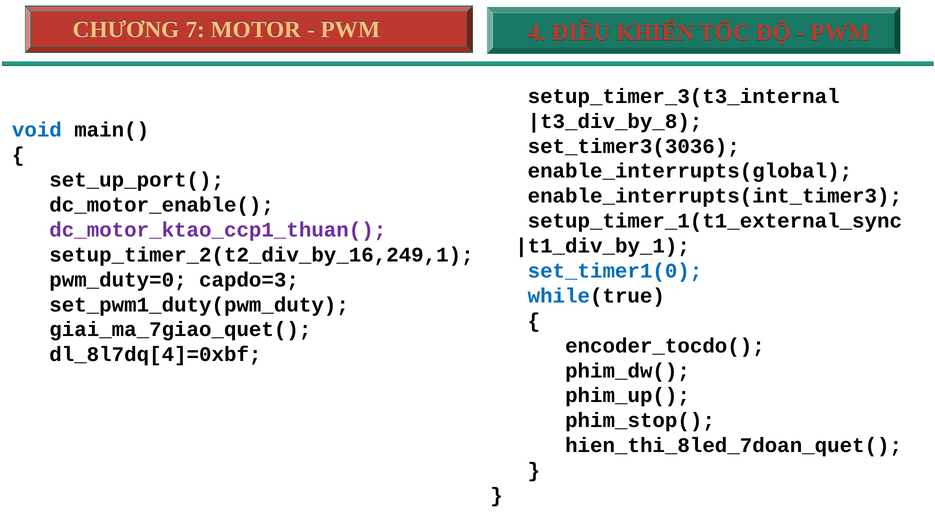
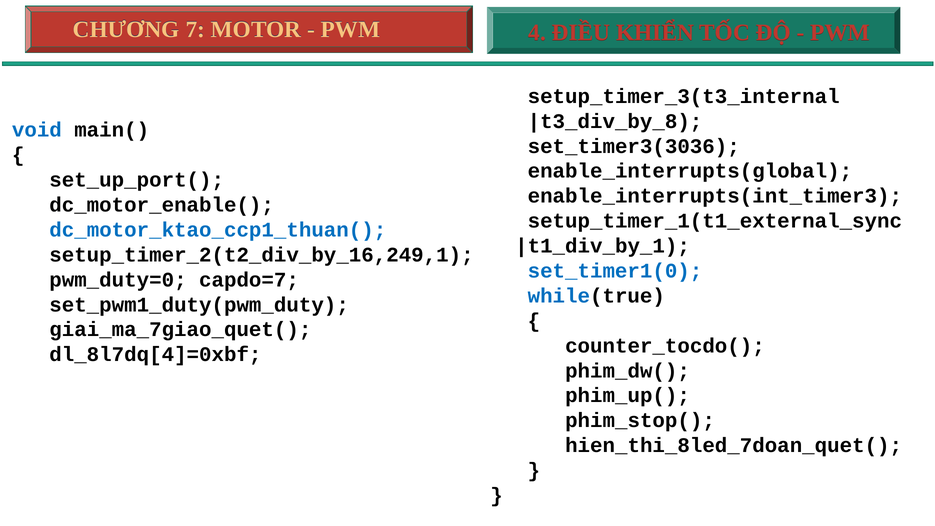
dc_motor_ktao_ccp1_thuan( colour: purple -> blue (218, 230)
capdo=3: capdo=3 -> capdo=7 (249, 280)
encoder_tocdo(: encoder_tocdo( -> counter_tocdo( (665, 346)
